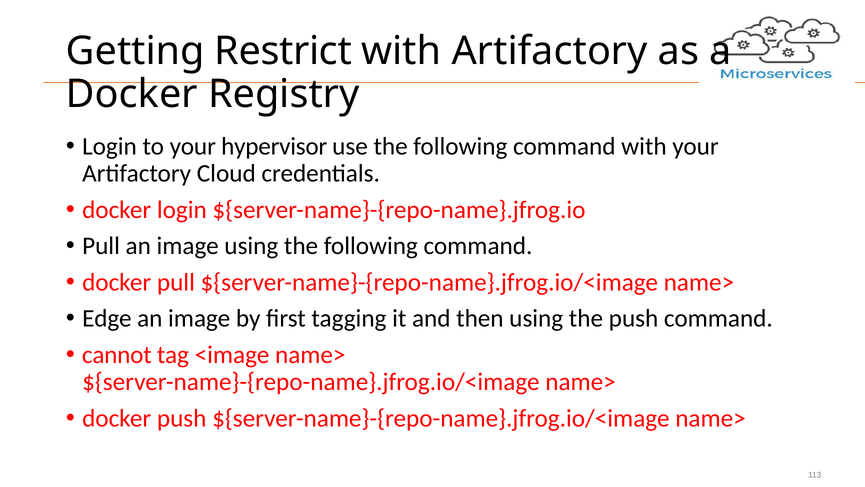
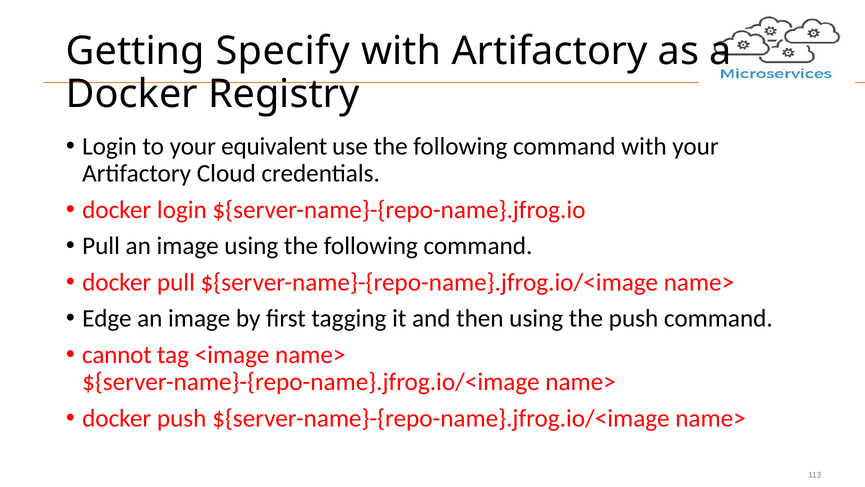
Restrict: Restrict -> Specify (283, 51)
hypervisor: hypervisor -> equivalent (274, 146)
